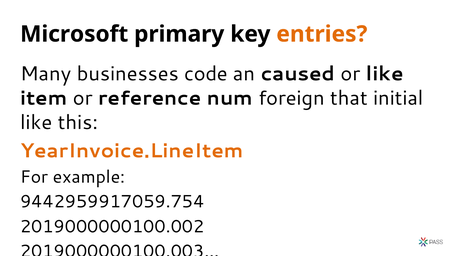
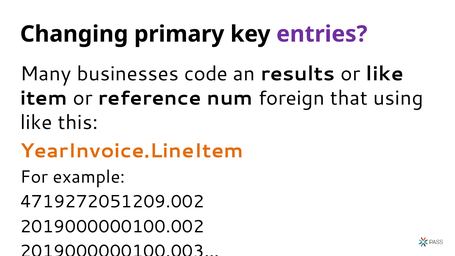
Microsoft: Microsoft -> Changing (74, 34)
entries colour: orange -> purple (322, 34)
caused: caused -> results (298, 74)
initial: initial -> using (398, 98)
9442959917059.754: 9442959917059.754 -> 4719272051209.002 (112, 202)
